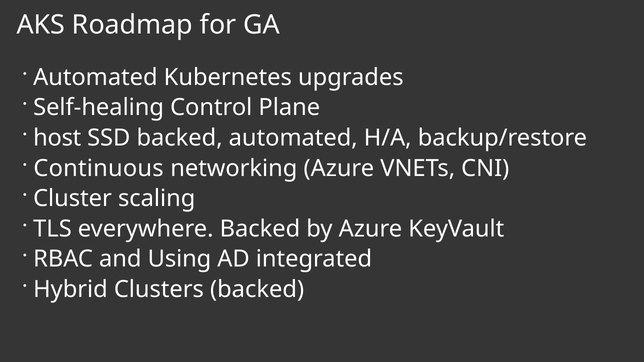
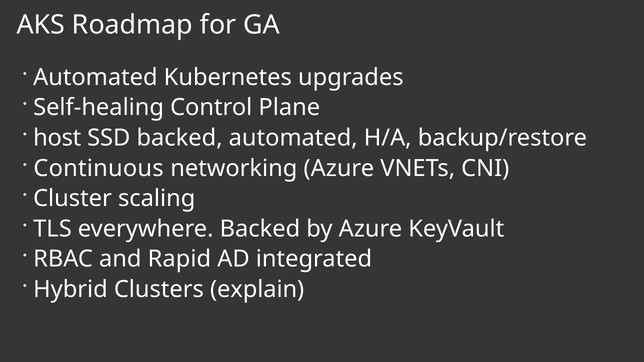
Using: Using -> Rapid (179, 259)
Clusters backed: backed -> explain (257, 290)
